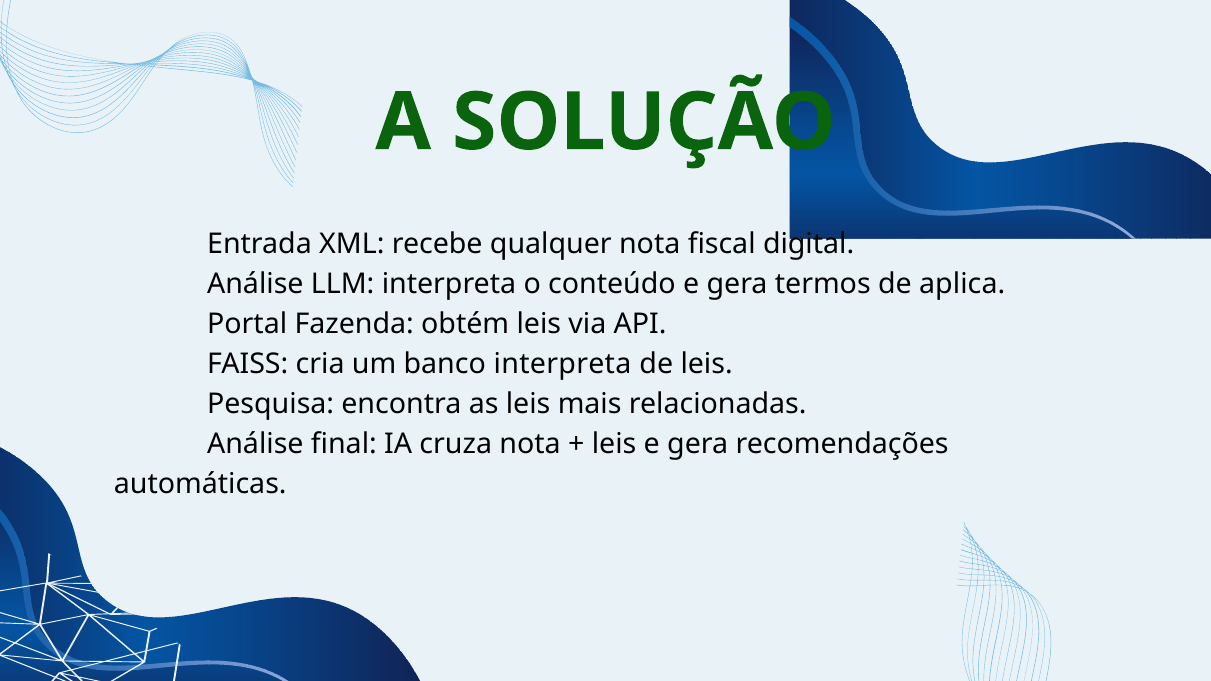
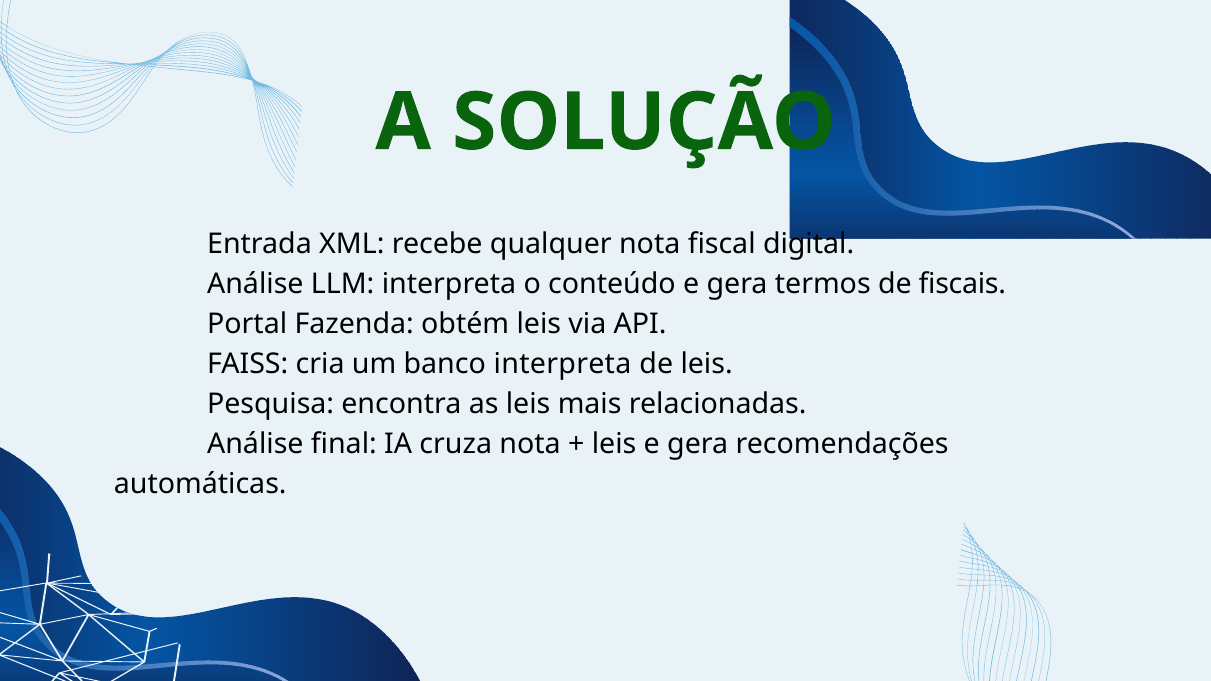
aplica: aplica -> fiscais (962, 284)
